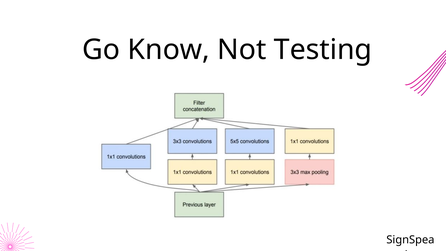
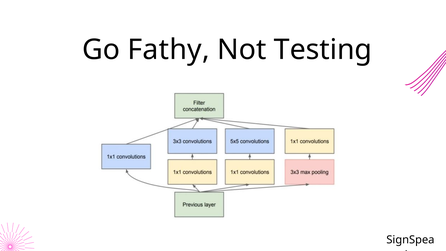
Know: Know -> Fathy (169, 50)
